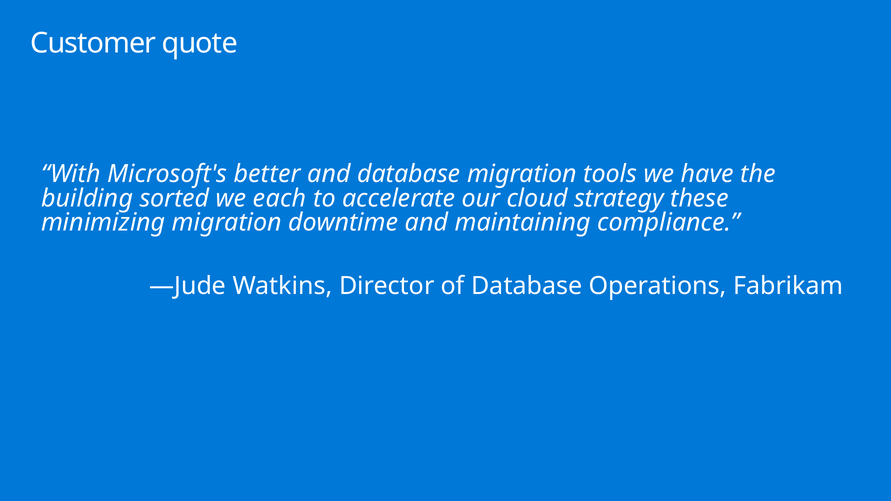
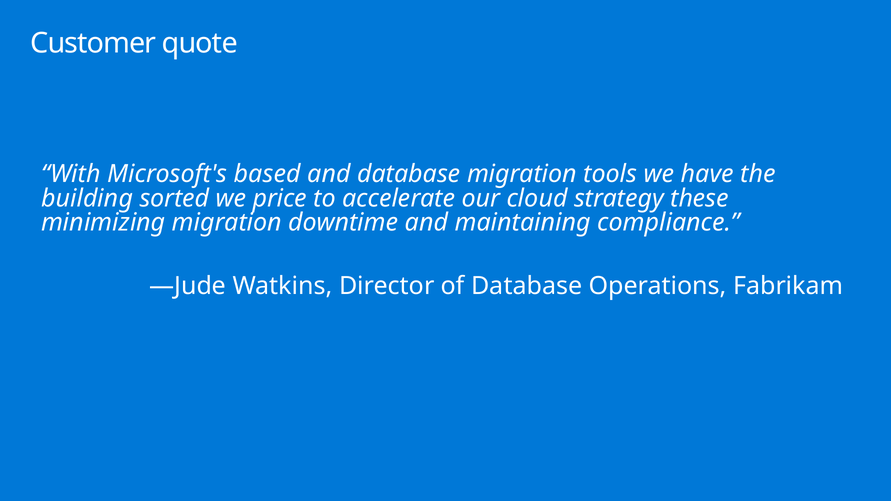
better: better -> based (267, 174)
each: each -> price (280, 198)
